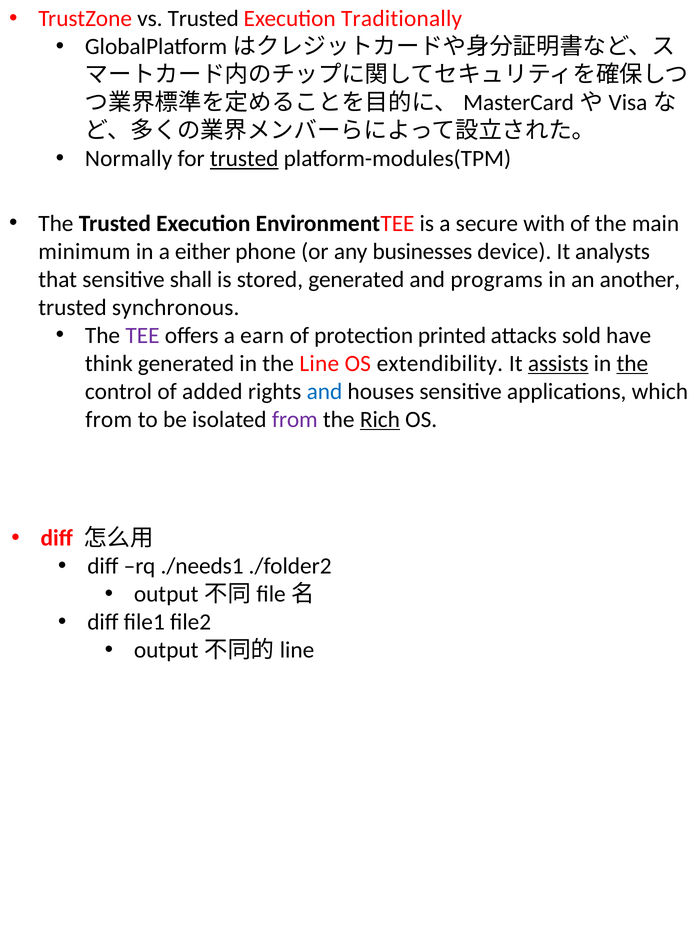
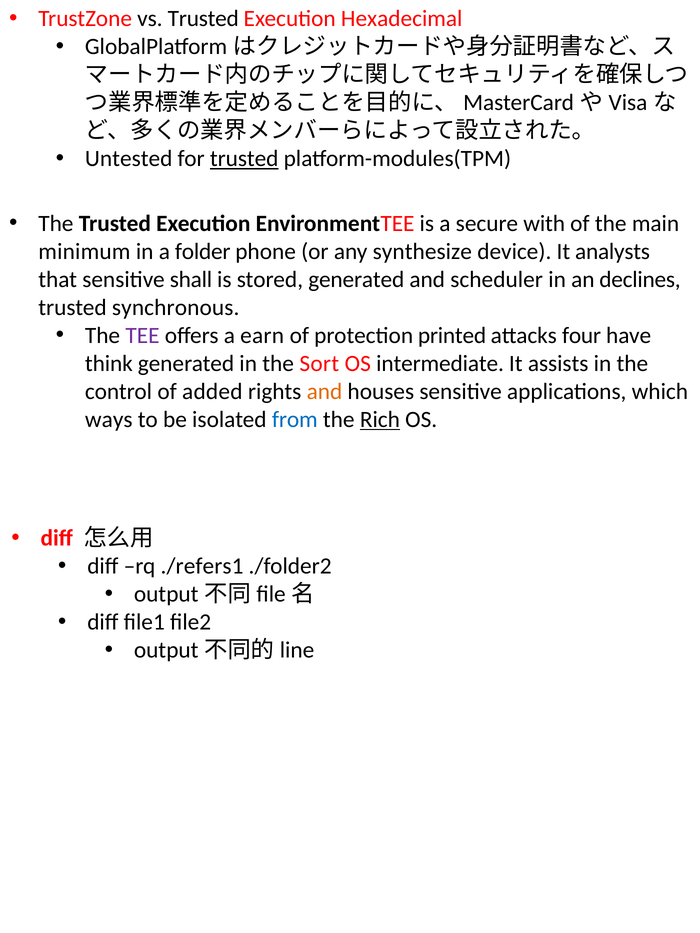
Traditionally: Traditionally -> Hexadecimal (402, 19)
Normally: Normally -> Untested (129, 159)
either: either -> folder (203, 252)
businesses: businesses -> synthesize (422, 252)
programs: programs -> scheduler (497, 280)
another: another -> declines (640, 280)
sold: sold -> four (582, 336)
Line: Line -> Sort (319, 364)
extendibility: extendibility -> intermediate (440, 364)
assists underline: present -> none (558, 364)
the underline: present -> none (632, 364)
and colour: blue -> orange (324, 392)
from: from -> ways (109, 420)
from colour: purple -> blue (295, 420)
./needs1: ./needs1 -> ./refers1 (202, 566)
